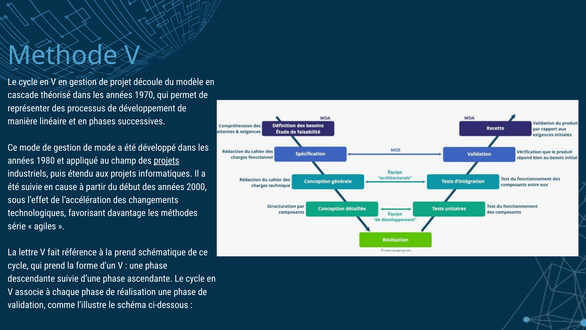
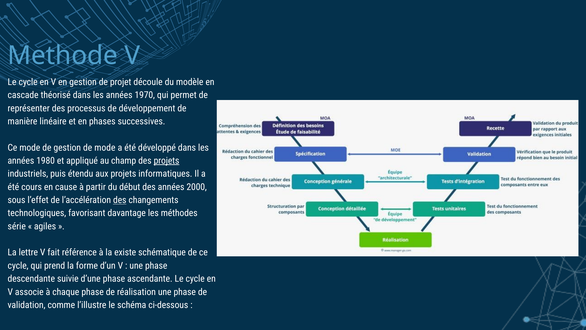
été suivie: suivie -> cours (32, 187)
des underline: none -> present (120, 200)
la prend: prend -> existe (125, 252)
